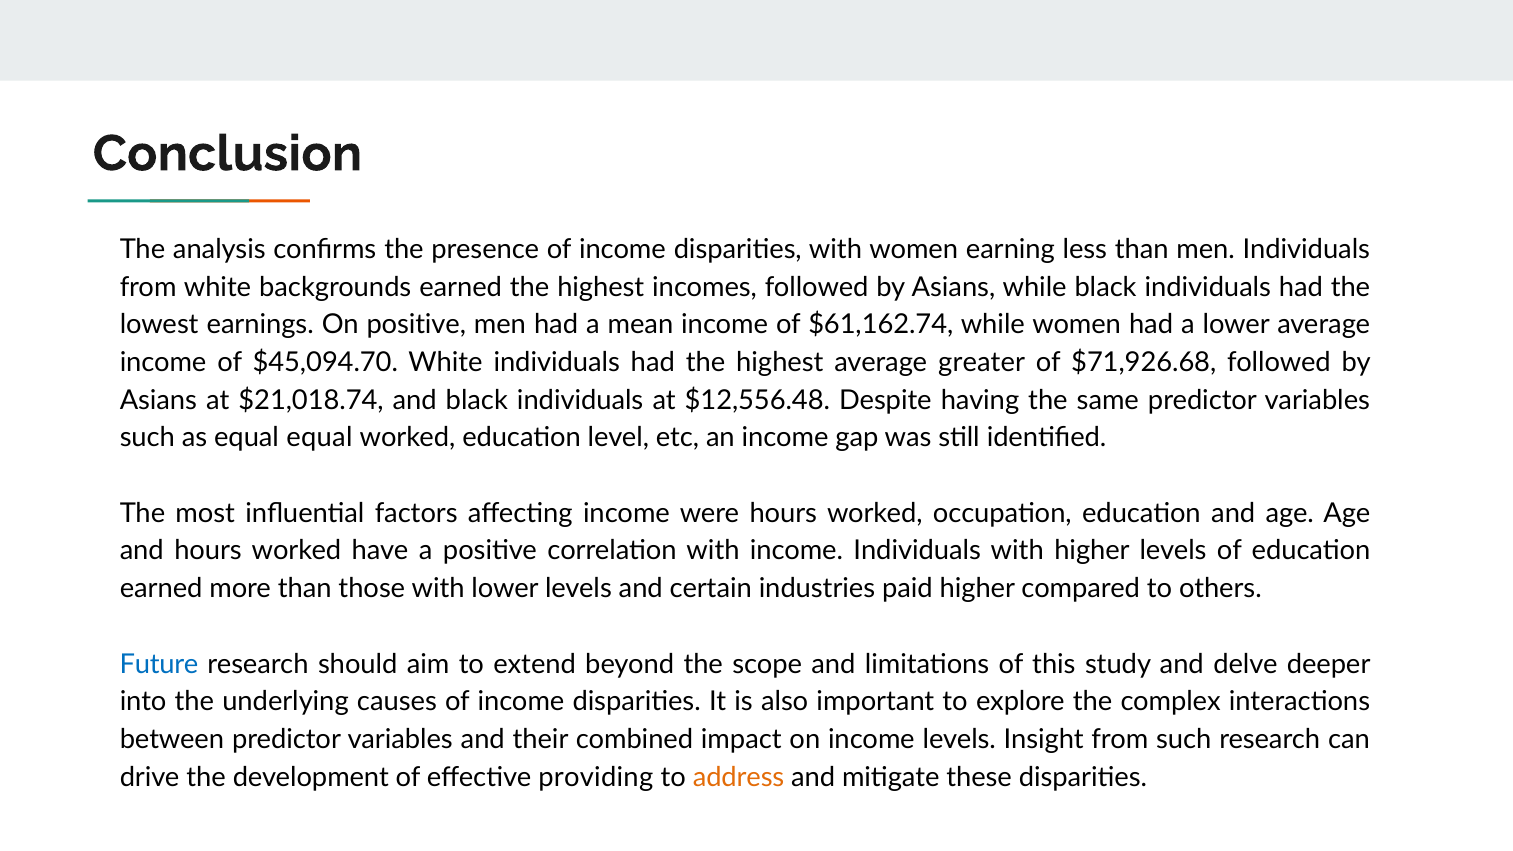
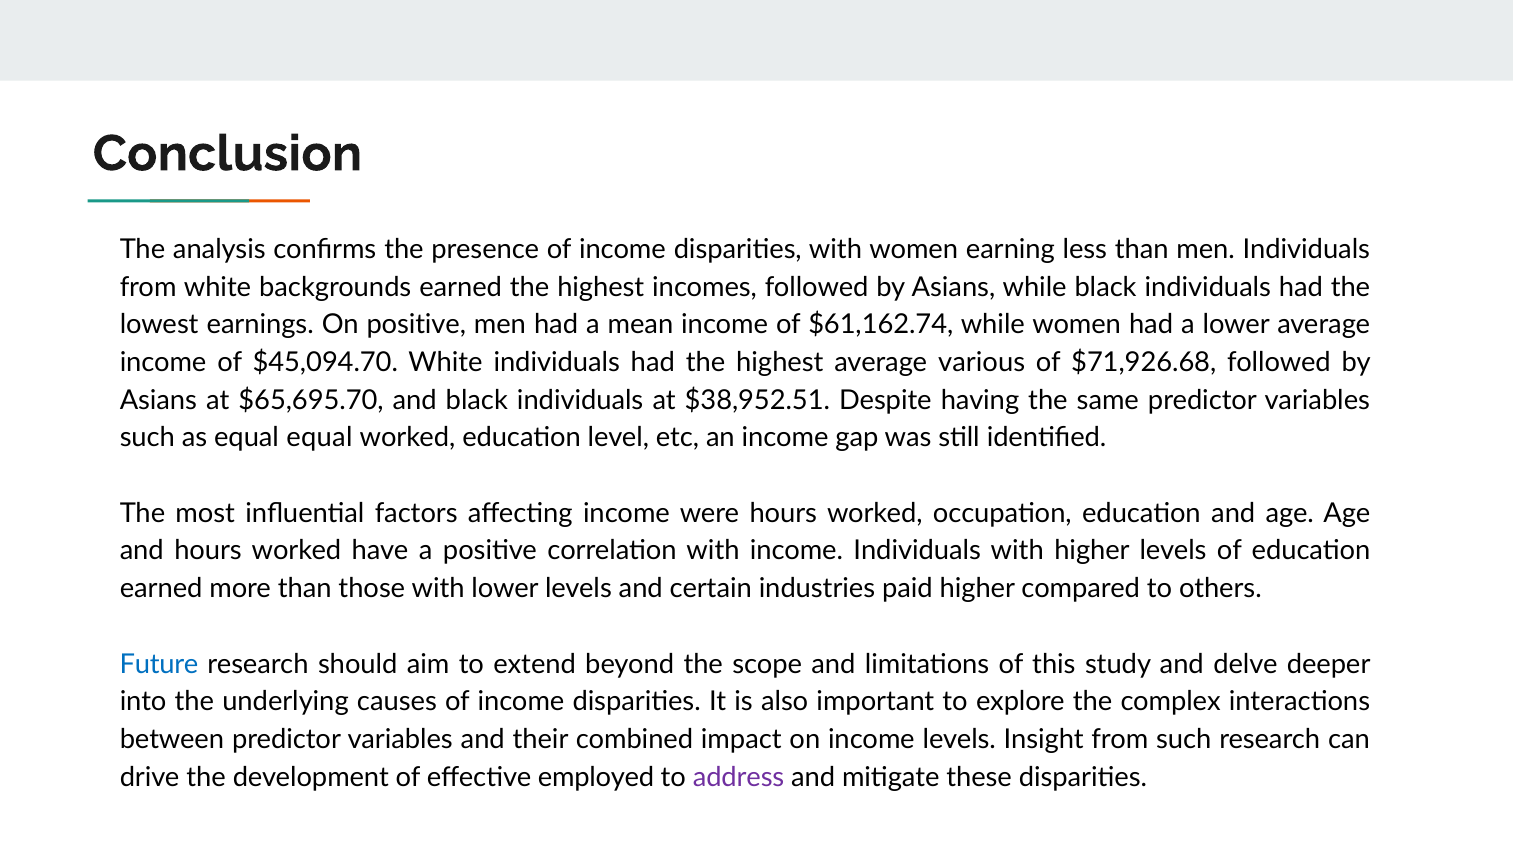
greater: greater -> various (982, 362)
$21,018.74: $21,018.74 -> $65,695.70 (311, 400)
$12,556.48: $12,556.48 -> $38,952.51 (757, 400)
providing: providing -> employed (596, 777)
address colour: orange -> purple (739, 777)
